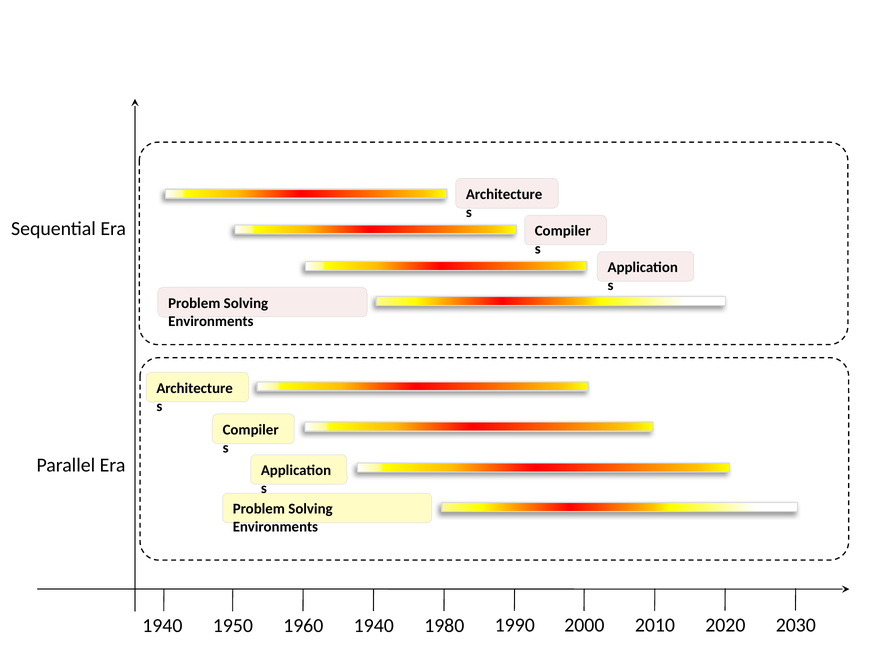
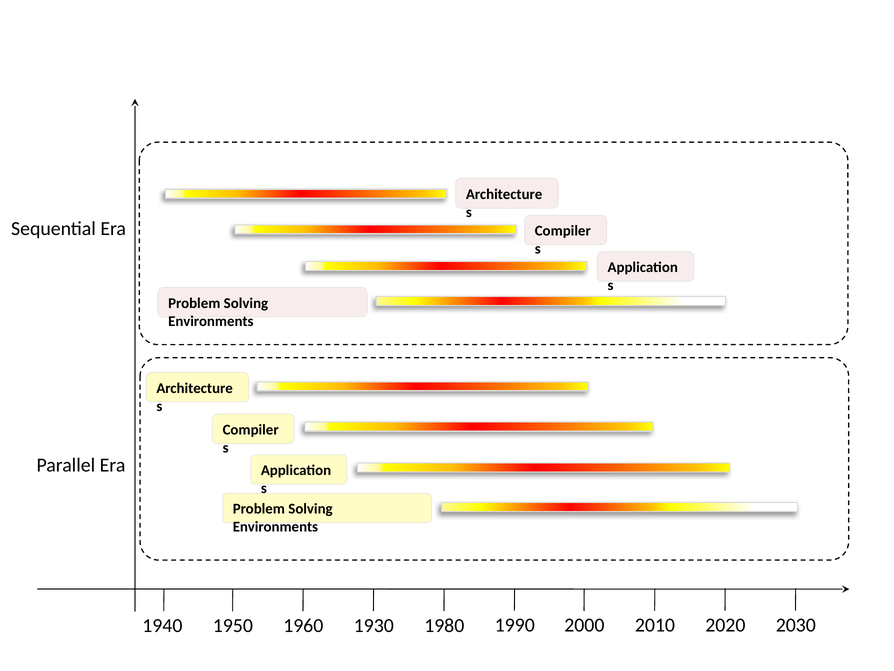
1960 1940: 1940 -> 1930 (374, 625)
